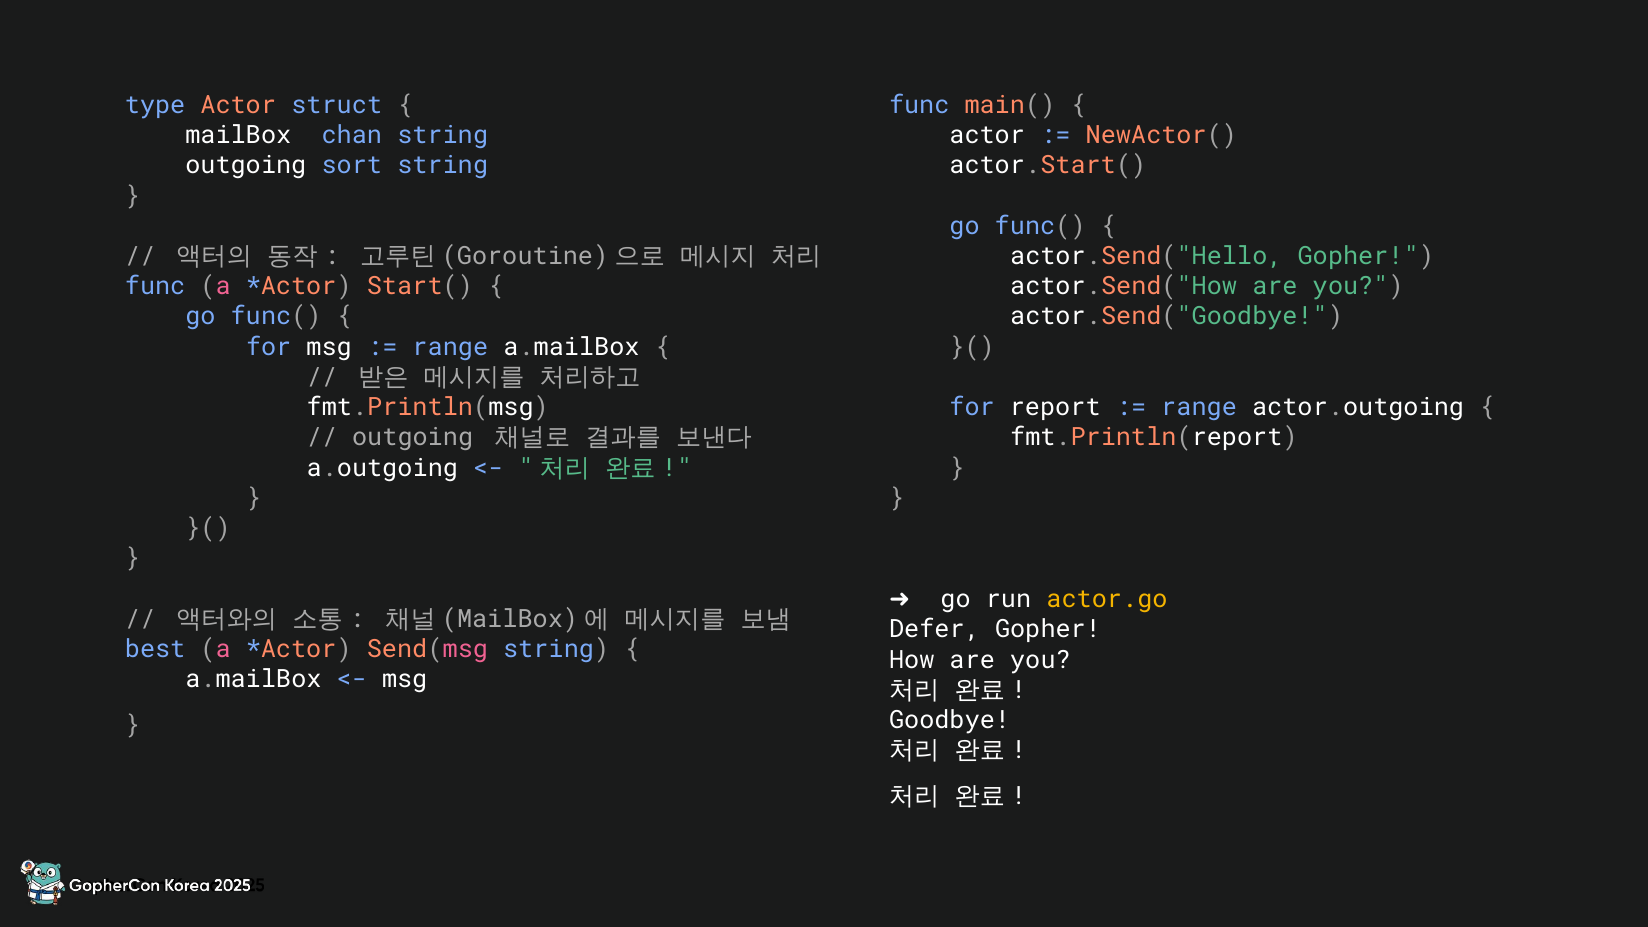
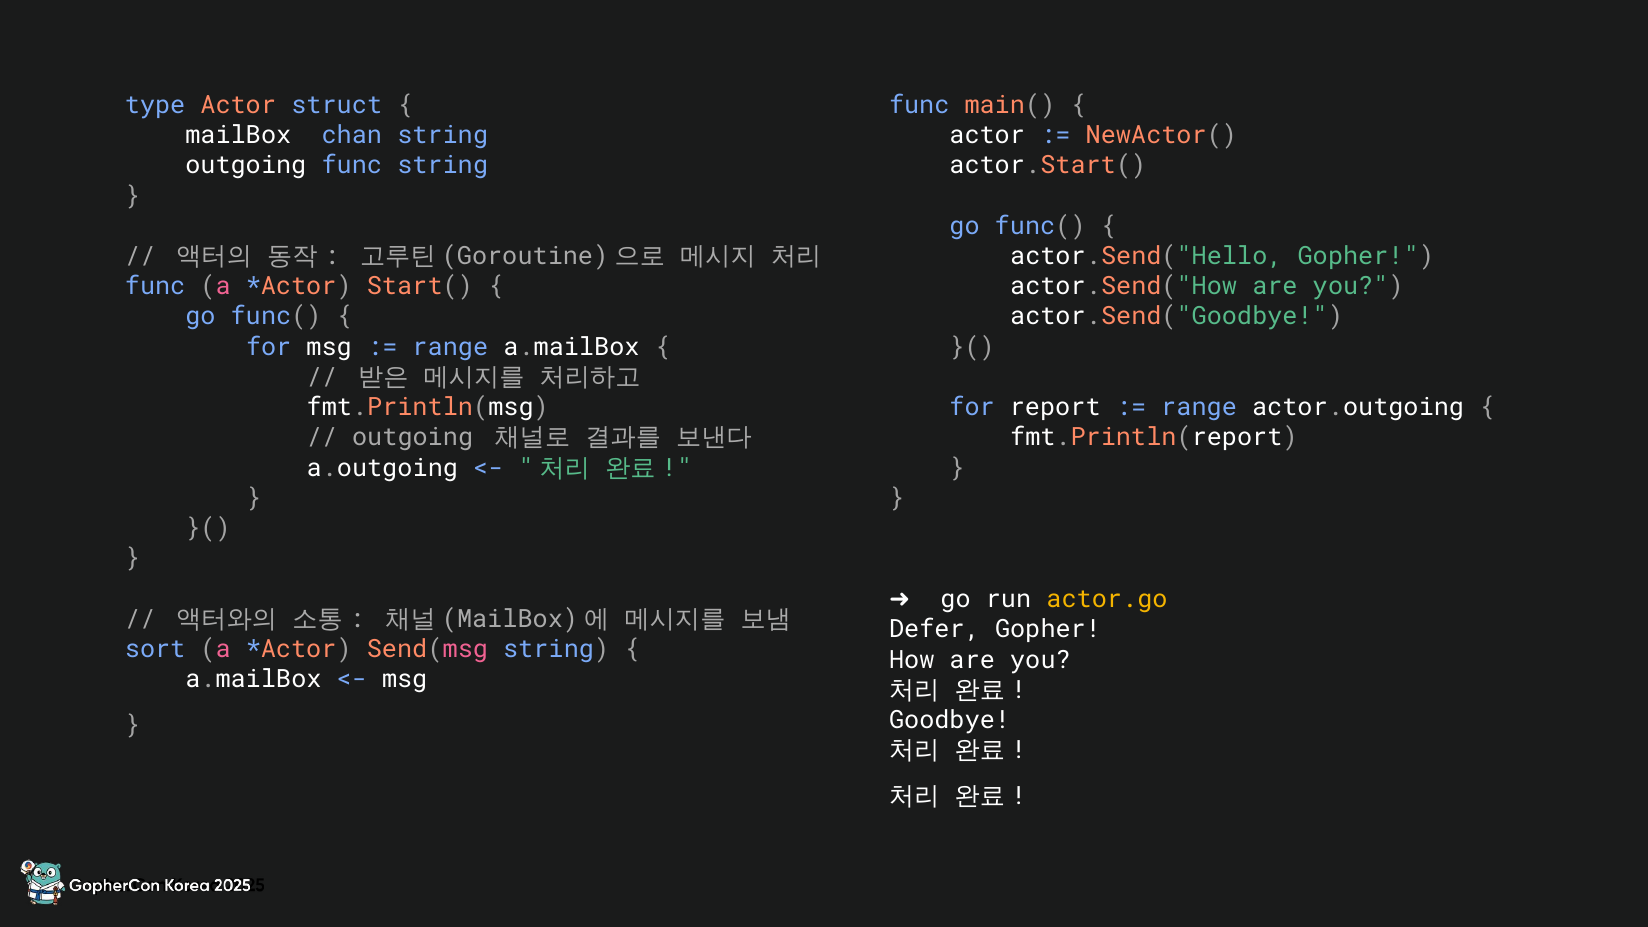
outgoing sort: sort -> func (352, 166)
best: best -> sort (155, 649)
